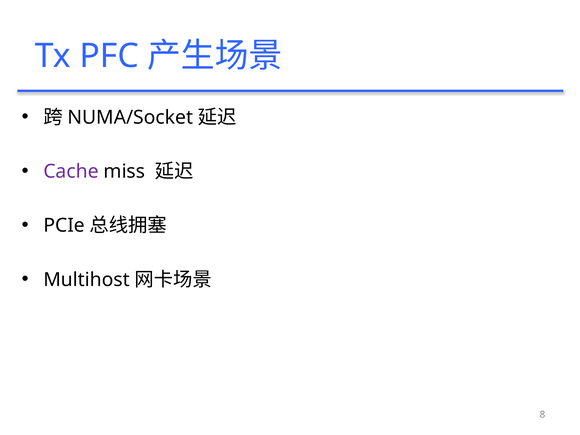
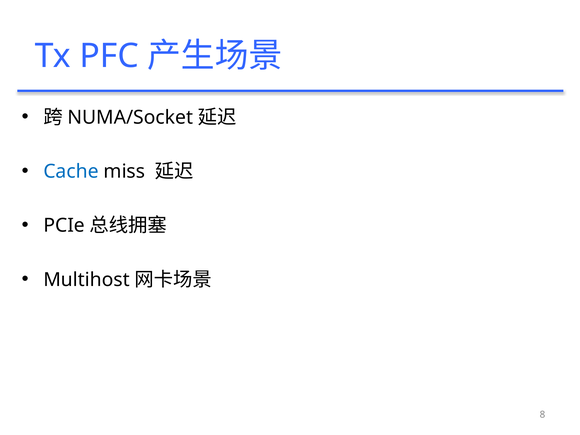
Cache colour: purple -> blue (71, 171)
